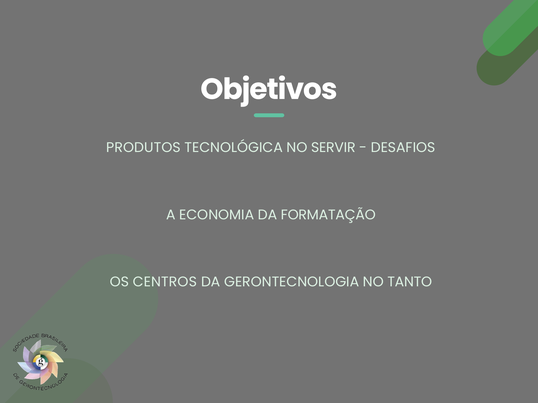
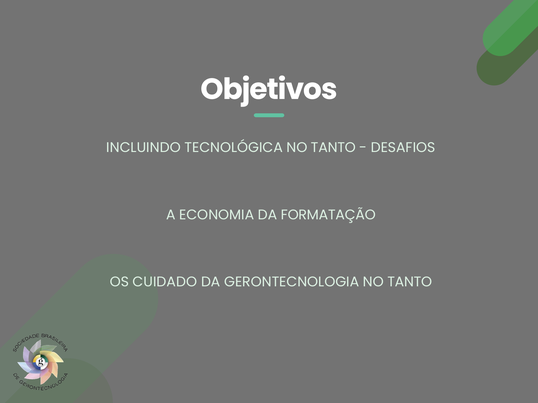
PRODUTOS: PRODUTOS -> INCLUINDO (143, 148)
TECNOLÓGICA NO SERVIR: SERVIR -> TANTO (333, 148)
CENTROS: CENTROS -> CUIDADO (165, 282)
